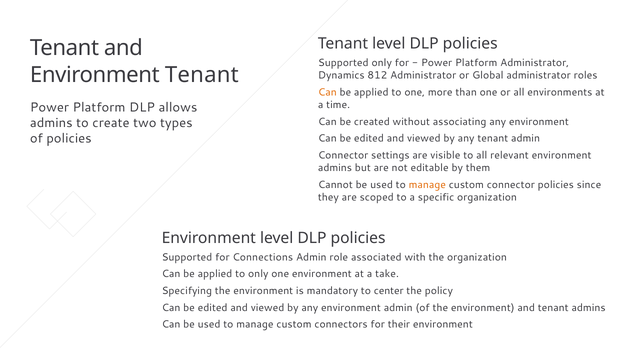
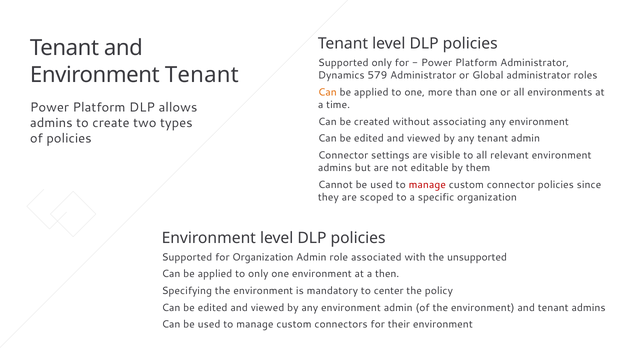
812: 812 -> 579 (377, 75)
manage colour: orange -> red (427, 185)
for Connections: Connections -> Organization (263, 257)
the organization: organization -> unsupported (477, 257)
take: take -> then (387, 274)
